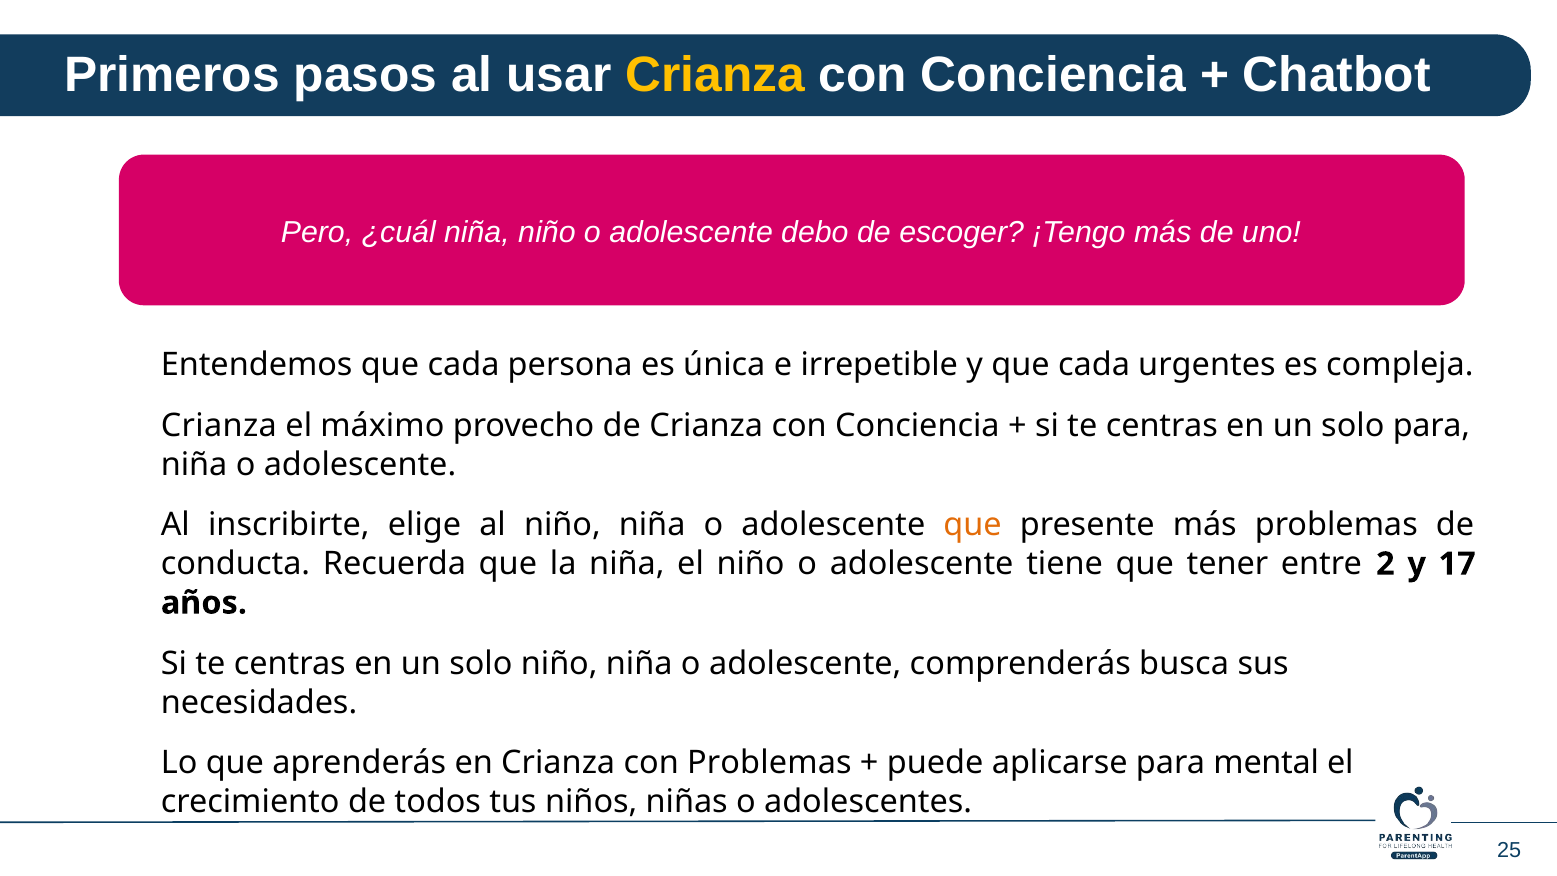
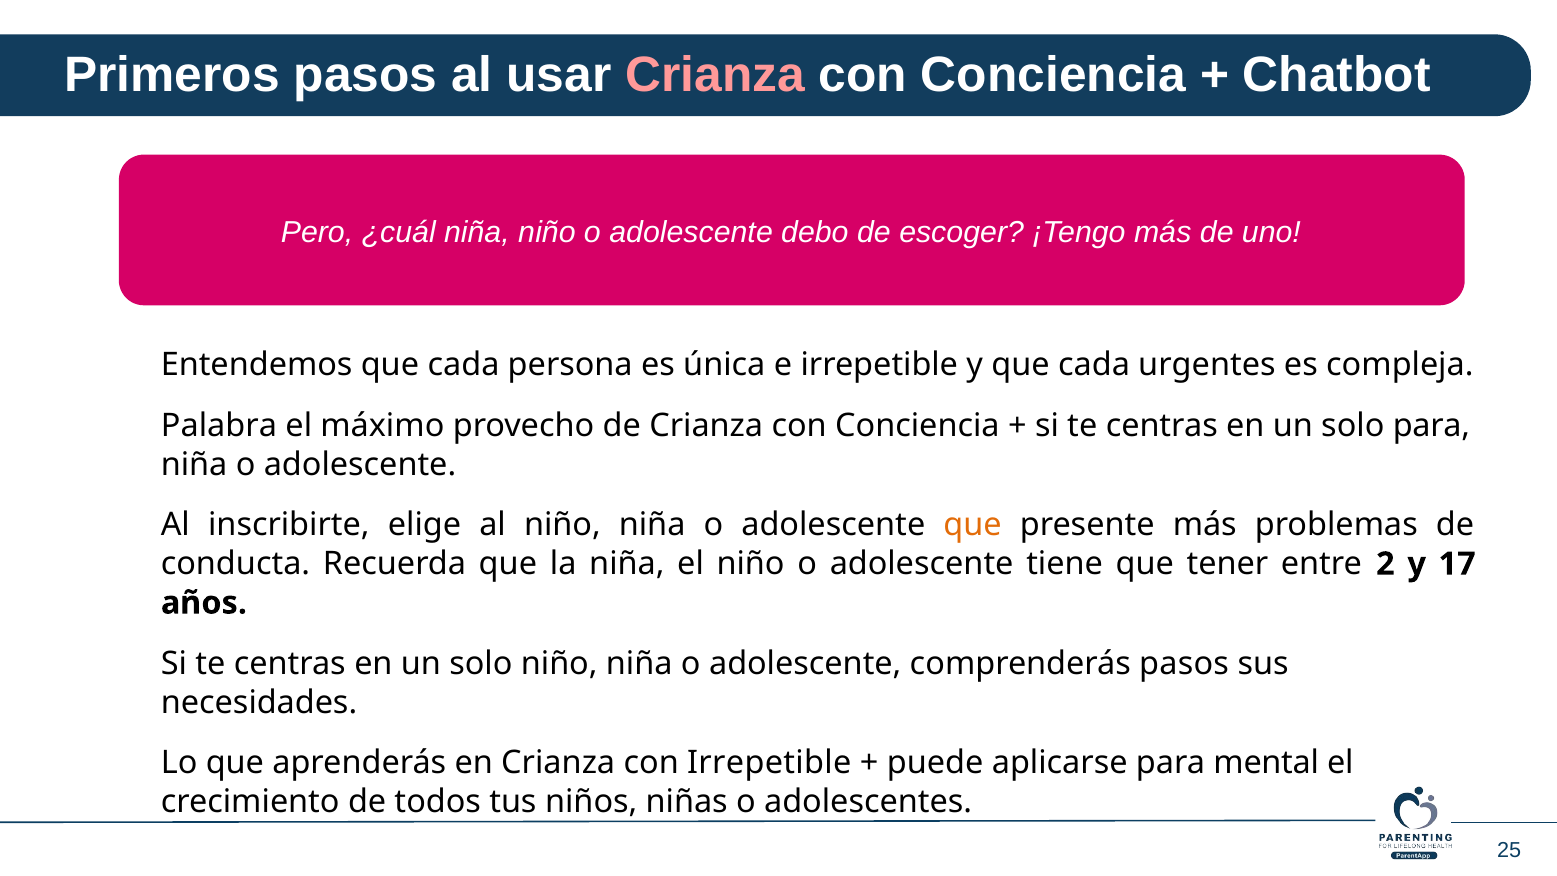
Crianza colour: yellow -> pink (715, 75)
Crianza: Crianza -> Palabra (219, 425)
comprenderás busca: busca -> pasos (1184, 663)
con Problemas: Problemas -> Irrepetible (769, 763)
